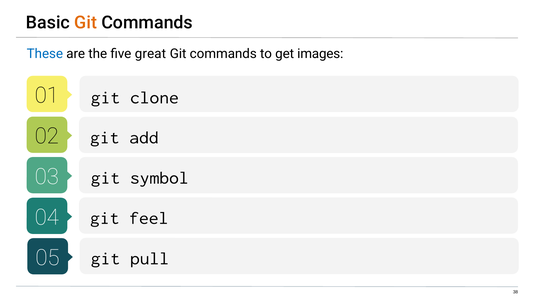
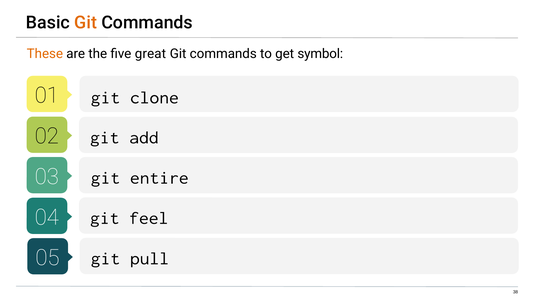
These colour: blue -> orange (45, 54)
images: images -> symbol (320, 54)
symbol: symbol -> entire (159, 178)
